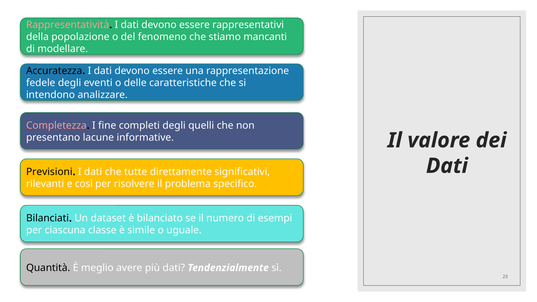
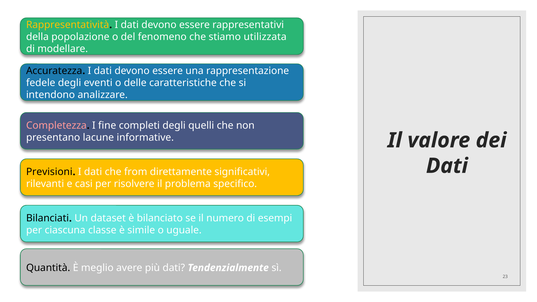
Rappresentatività colour: pink -> yellow (68, 25)
mancanti: mancanti -> utilizzata (265, 37)
tutte: tutte -> from (136, 172)
così: così -> casi (84, 184)
